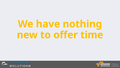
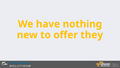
time: time -> they (92, 35)
